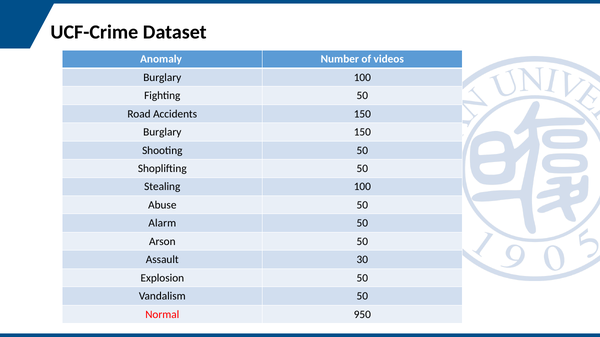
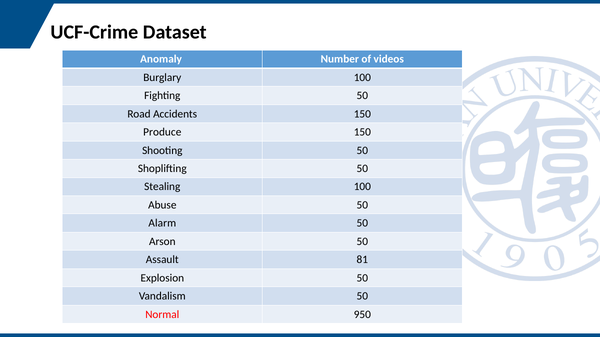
Burglary: Burglary -> Produce (162, 132)
30: 30 -> 81 (362, 260)
